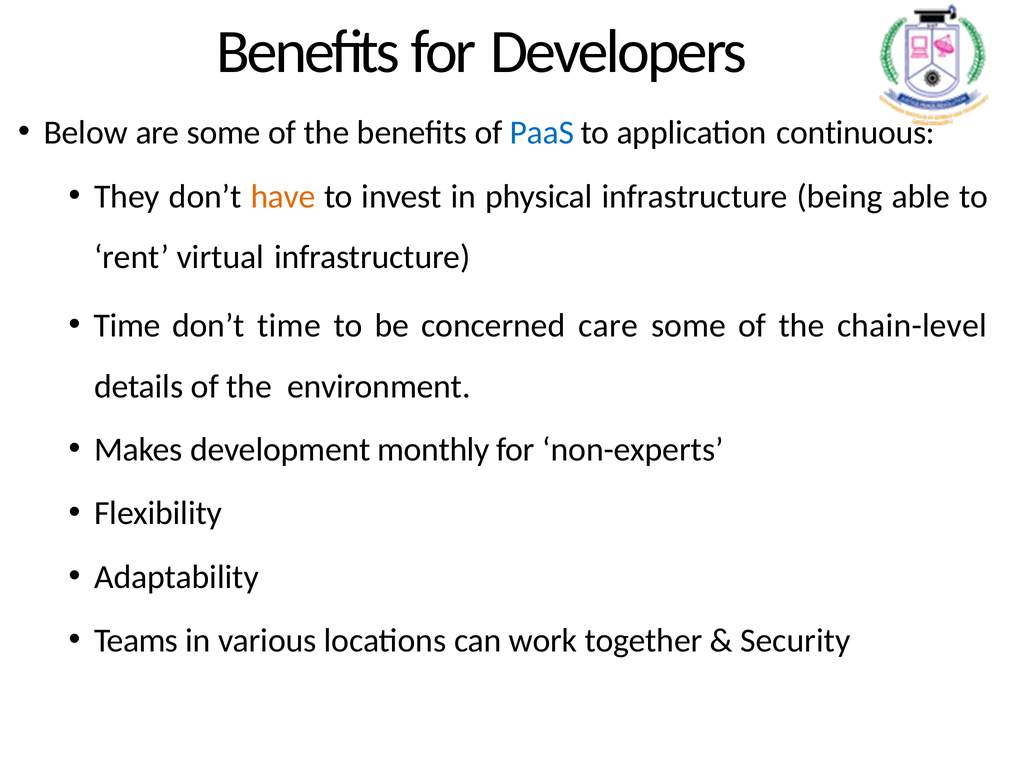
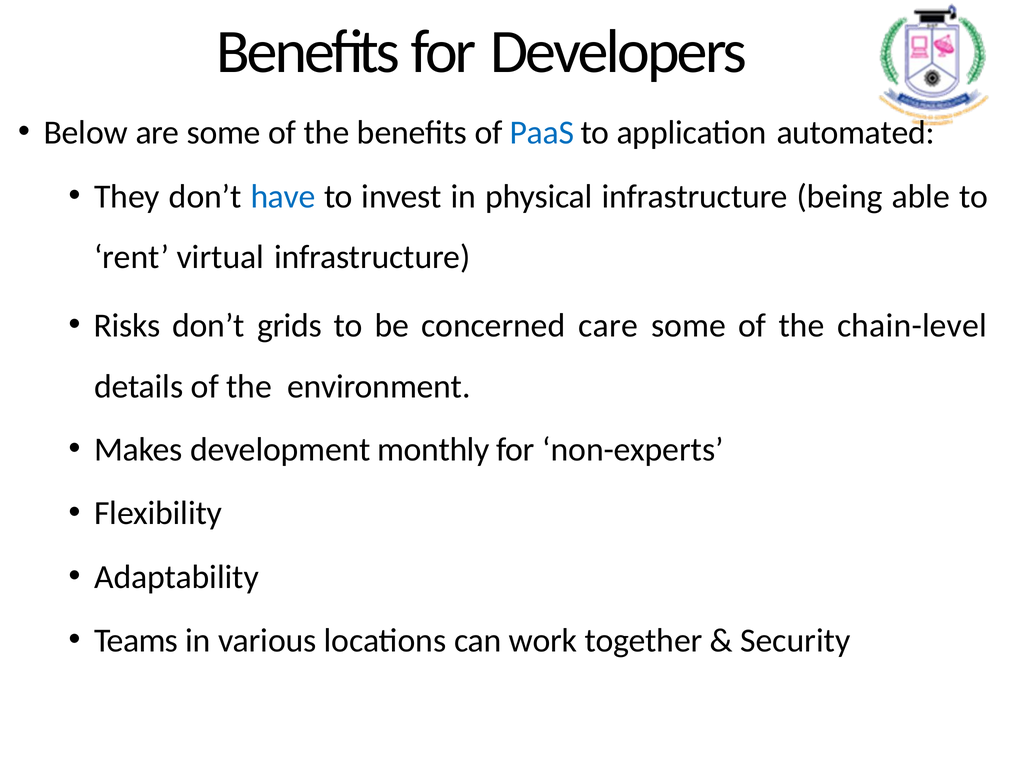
continuous: continuous -> automated (856, 133)
have colour: orange -> blue (283, 197)
Time: Time -> Risks (127, 326)
don’t time: time -> grids (289, 326)
